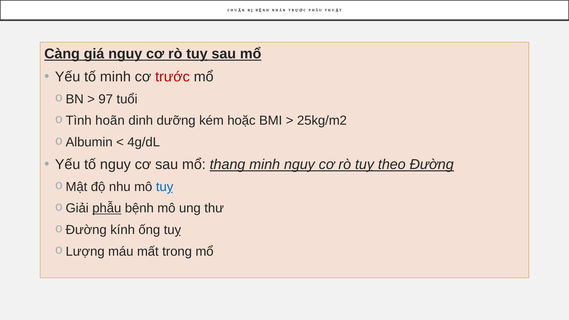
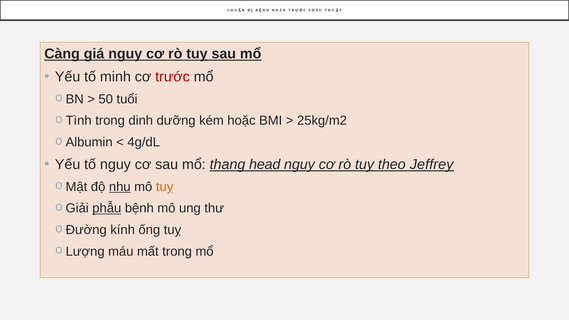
97: 97 -> 50 (106, 99)
hoãn: hoãn -> trong (110, 121)
thang minh: minh -> head (265, 165)
Đường: Đường -> Jeffrey (432, 165)
nhu underline: none -> present (120, 187)
tuỵ colour: blue -> orange (165, 187)
